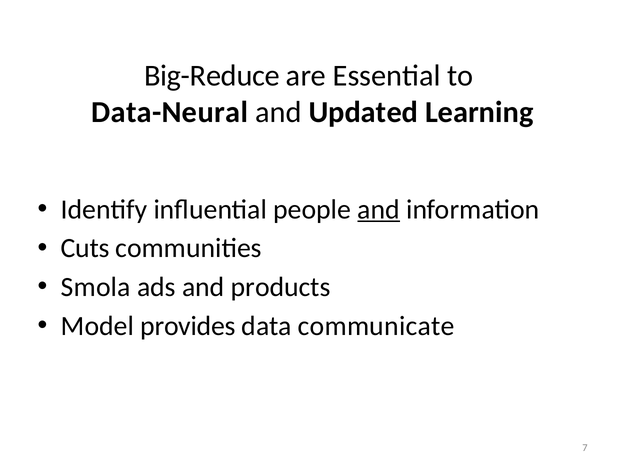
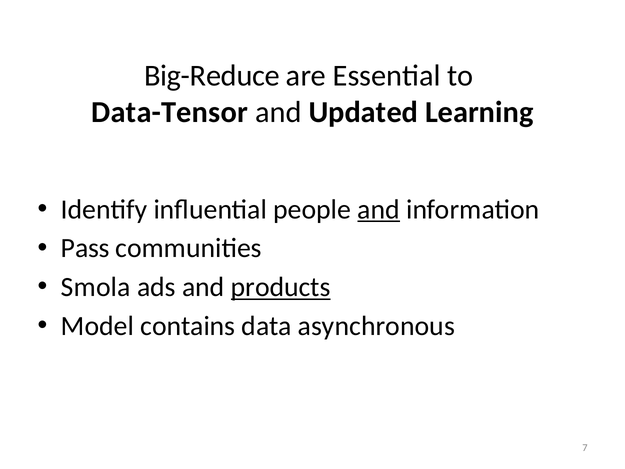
Data-Neural: Data-Neural -> Data-Tensor (170, 112)
Cuts: Cuts -> Pass (85, 248)
products underline: none -> present (281, 287)
provides: provides -> contains (188, 326)
communicate: communicate -> asynchronous (376, 326)
